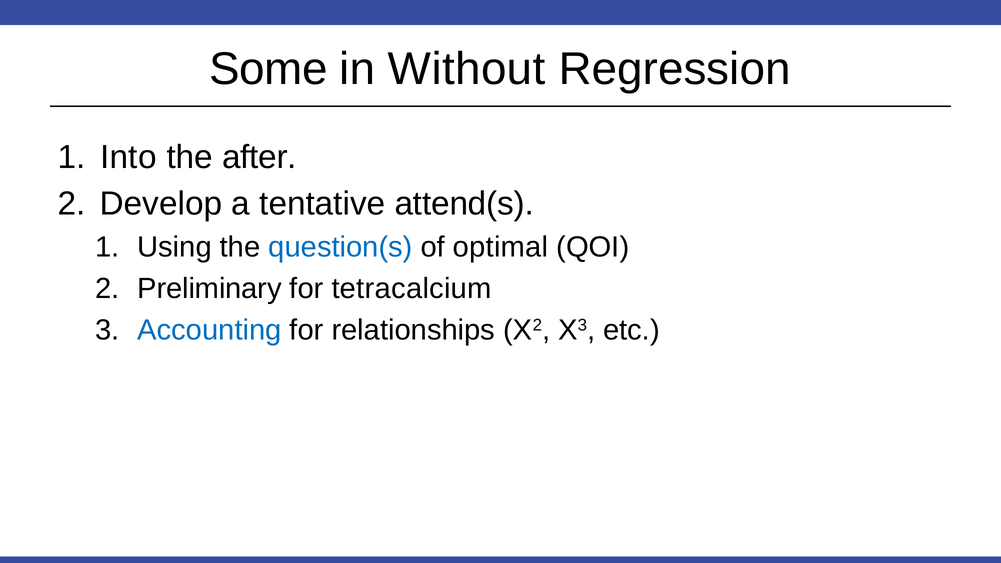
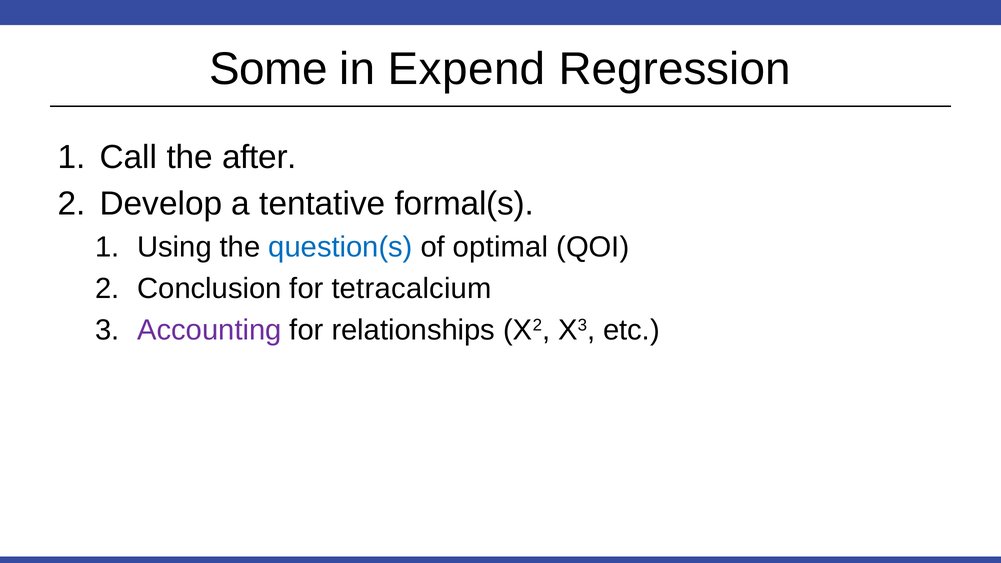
Without: Without -> Expend (467, 69)
Into: Into -> Call (128, 157)
attend(s: attend(s -> formal(s (464, 204)
Preliminary: Preliminary -> Conclusion (209, 289)
Accounting colour: blue -> purple (209, 330)
